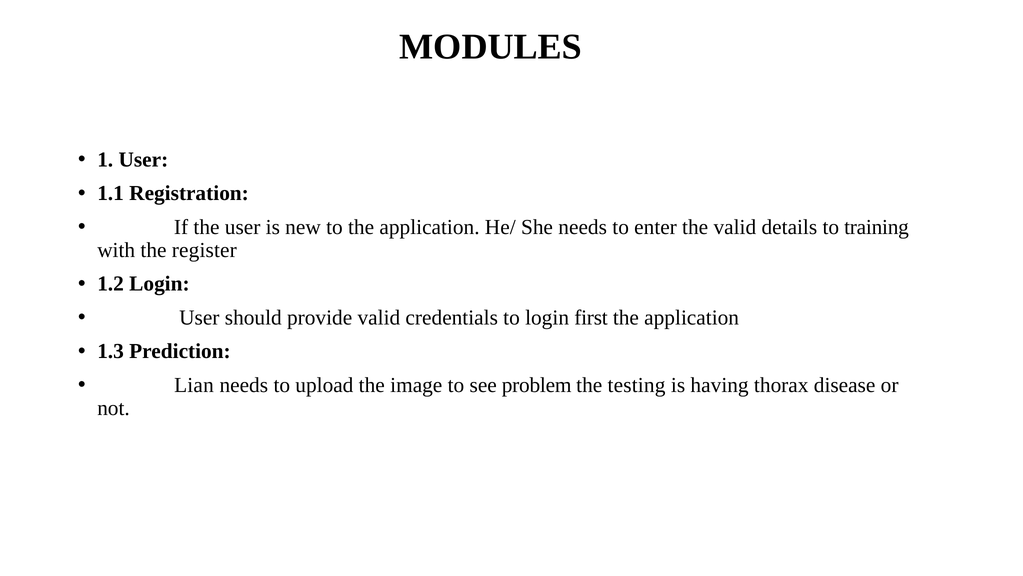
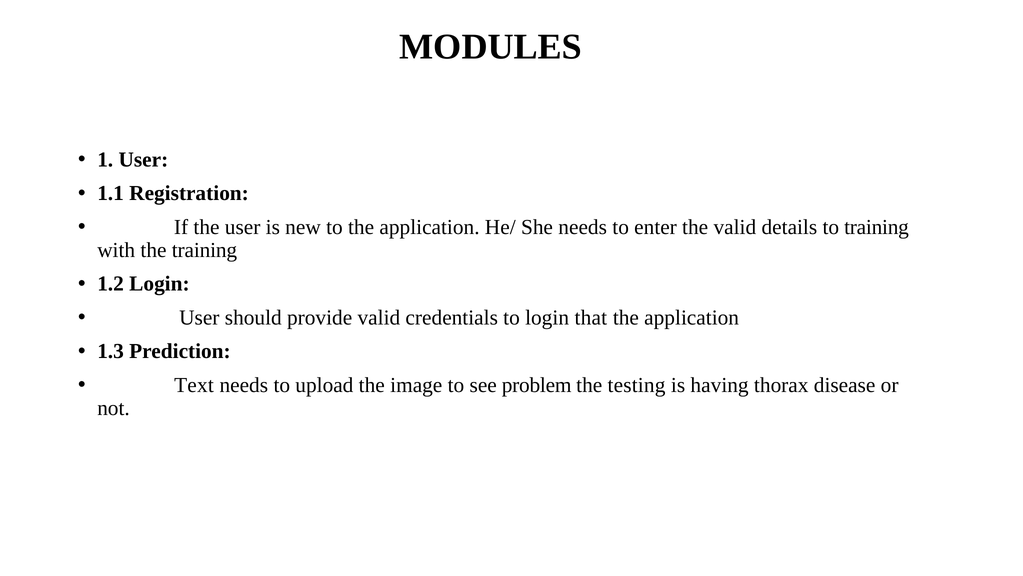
the register: register -> training (204, 250)
first: first -> that (591, 317)
Lian: Lian -> Text (194, 385)
